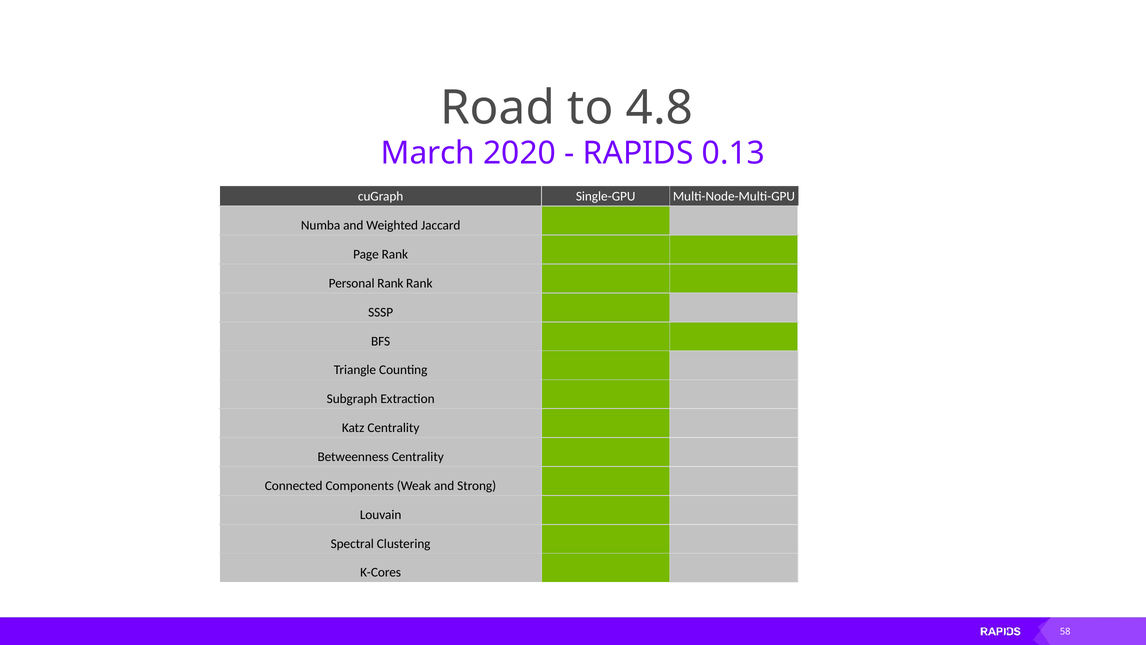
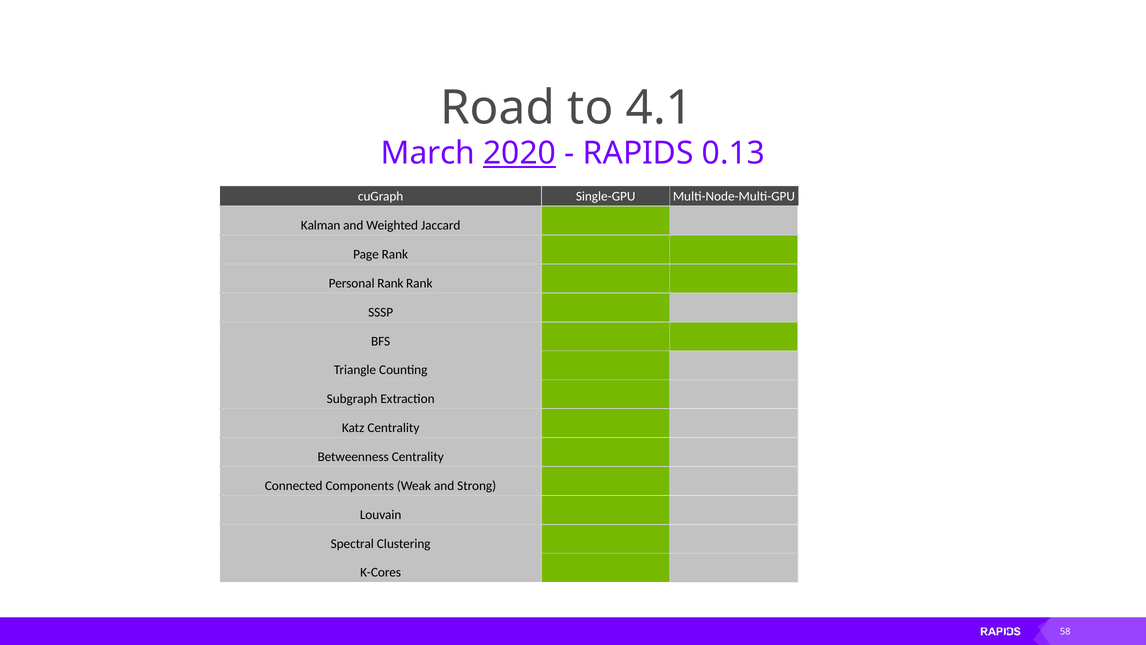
4.8: 4.8 -> 4.1 (659, 108)
2020 underline: none -> present (520, 153)
Numba: Numba -> Kalman (321, 225)
